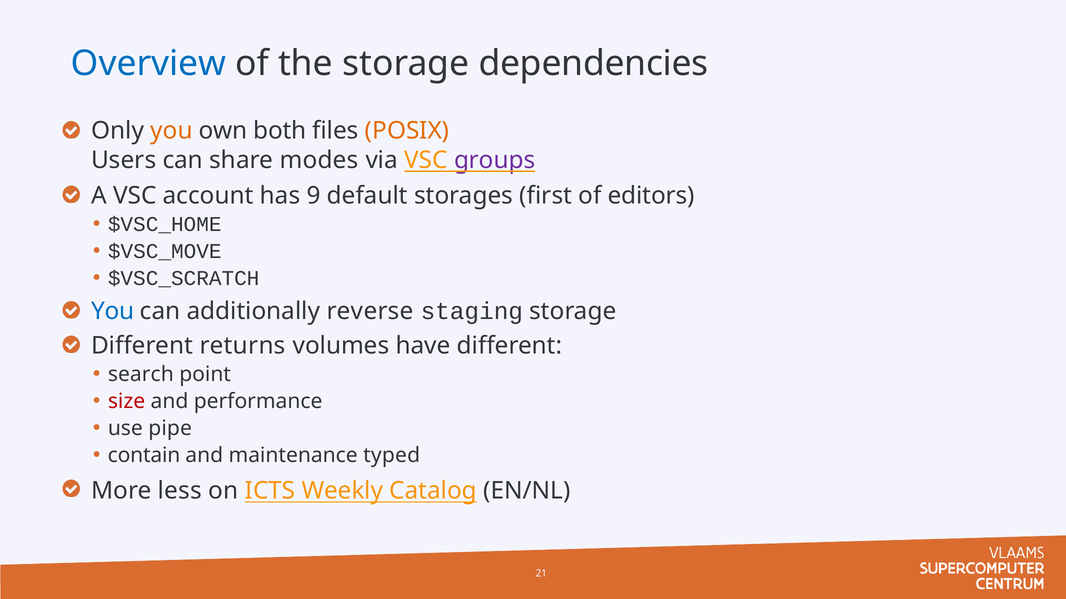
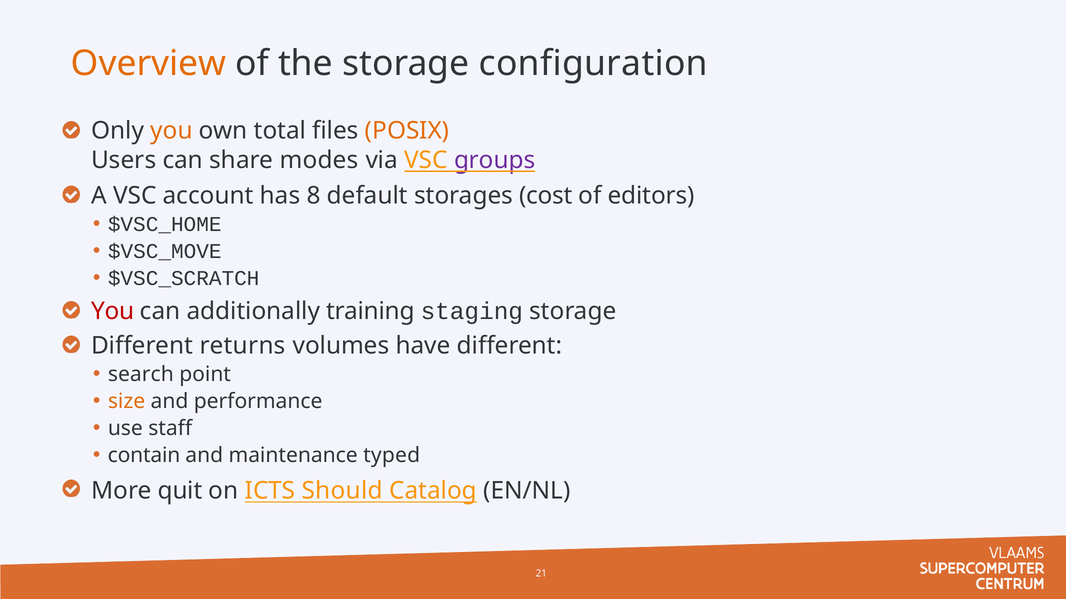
Overview colour: blue -> orange (148, 63)
dependencies: dependencies -> configuration (593, 63)
both: both -> total (280, 131)
9: 9 -> 8 (314, 196)
first: first -> cost (546, 196)
You colour: blue -> red (113, 311)
reverse: reverse -> training (370, 311)
size colour: red -> orange (127, 402)
pipe: pipe -> staff (170, 429)
less: less -> quit (180, 491)
Weekly: Weekly -> Should (342, 491)
